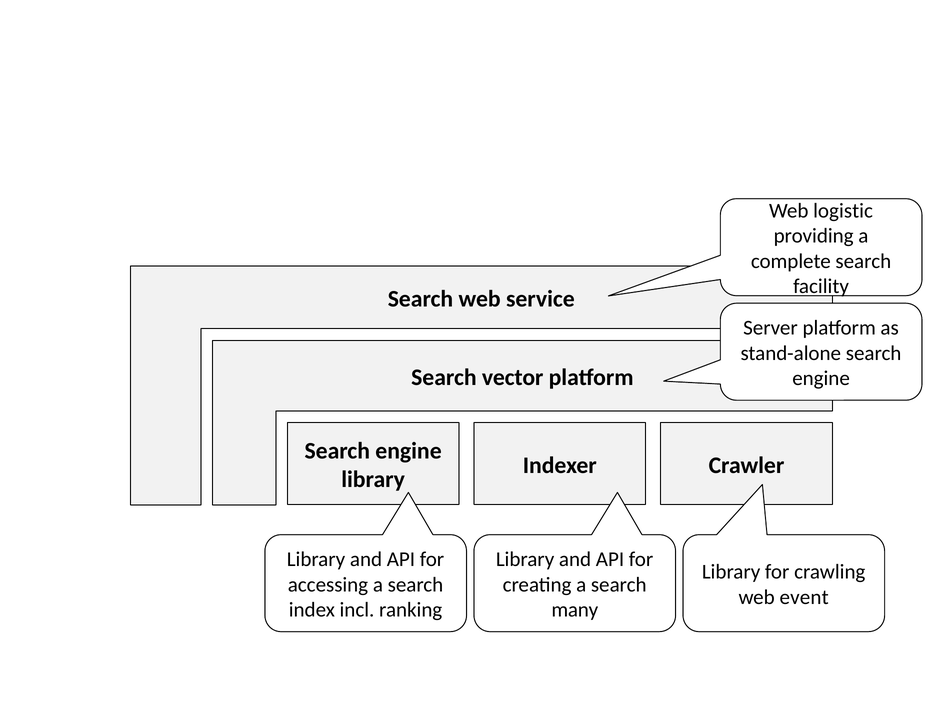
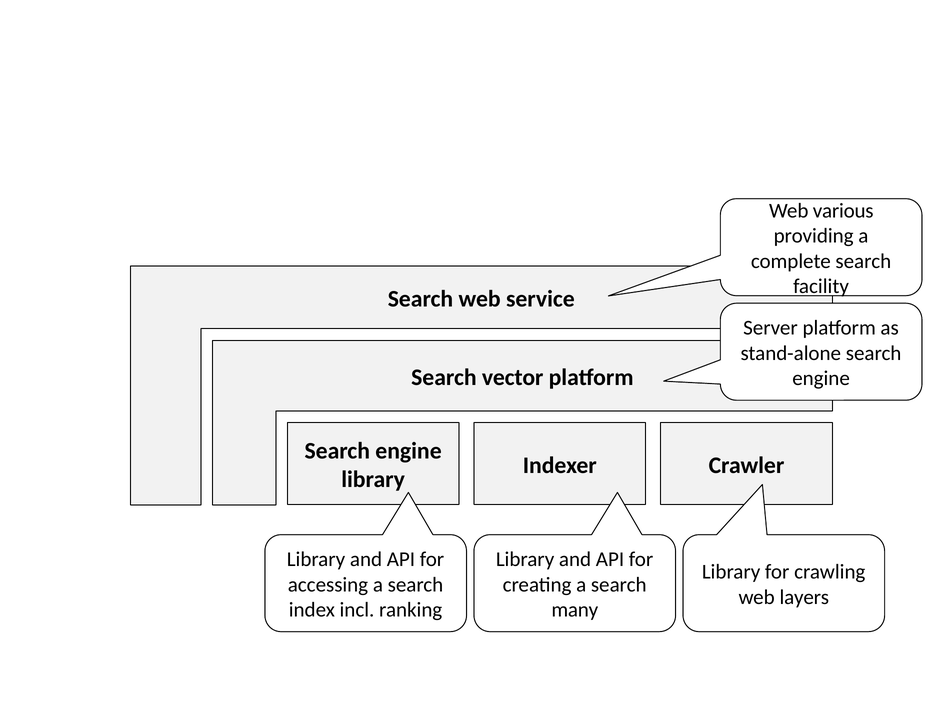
logistic: logistic -> various (843, 211)
event: event -> layers (804, 597)
